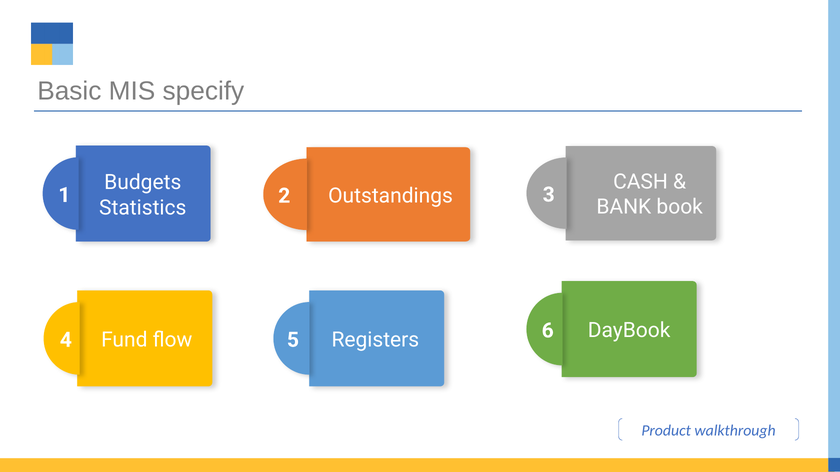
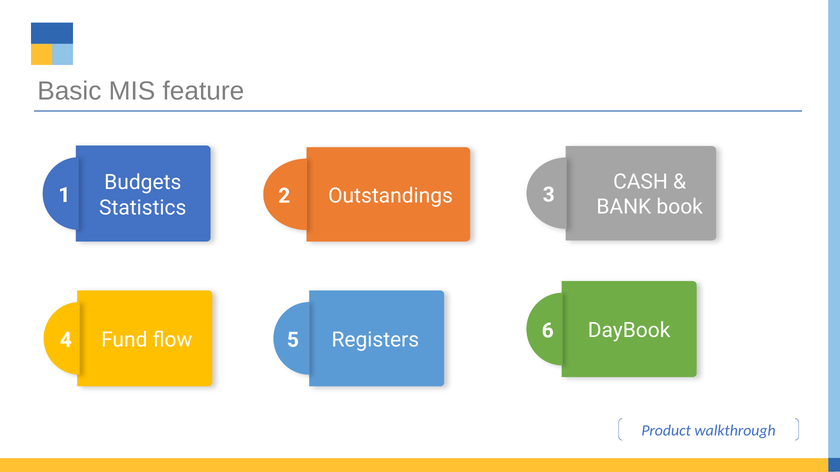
specify: specify -> feature (203, 91)
